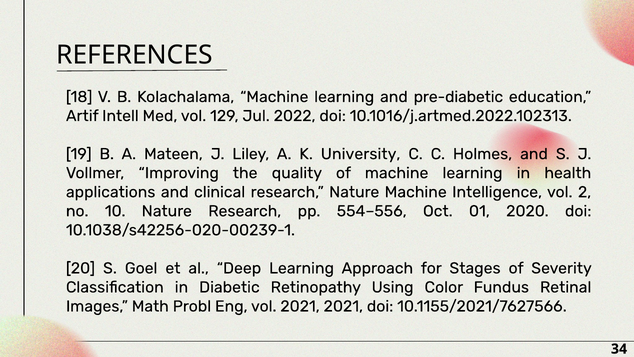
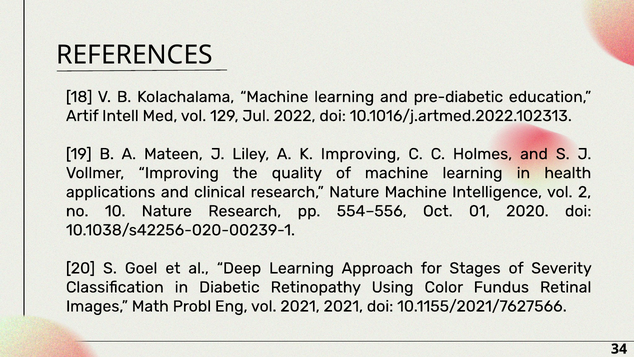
K University: University -> Improving (361, 154)
